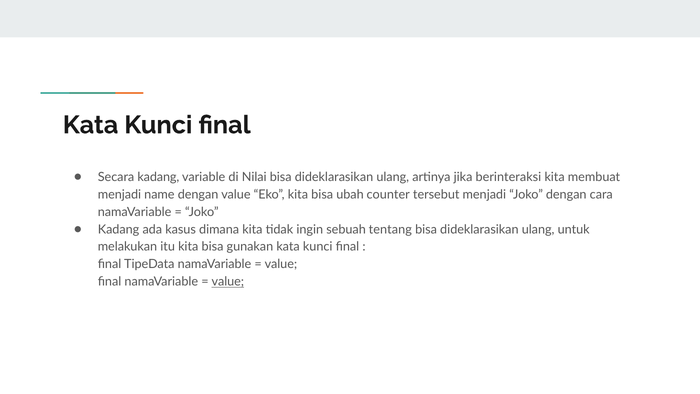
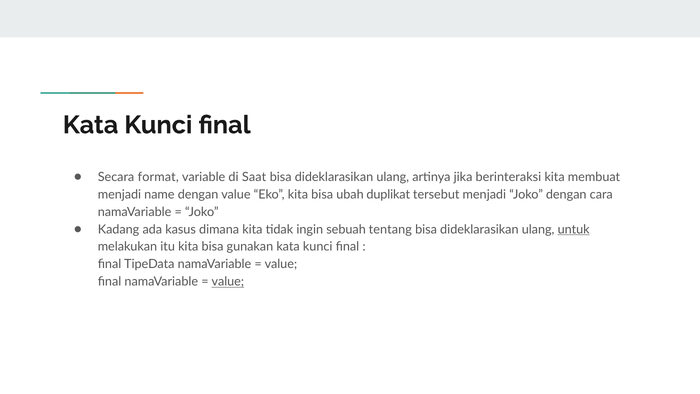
Secara kadang: kadang -> format (158, 177)
Nilai: Nilai -> Saat (254, 177)
counter: counter -> duplikat (388, 194)
untuk underline: none -> present (574, 229)
